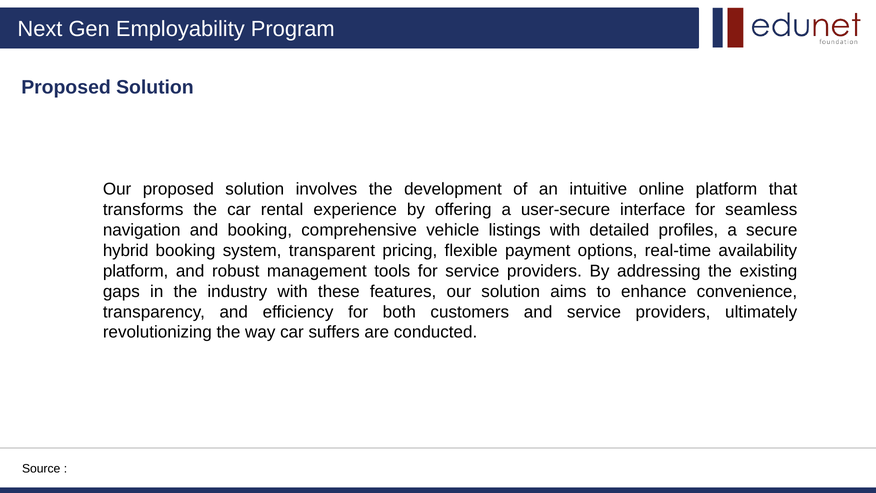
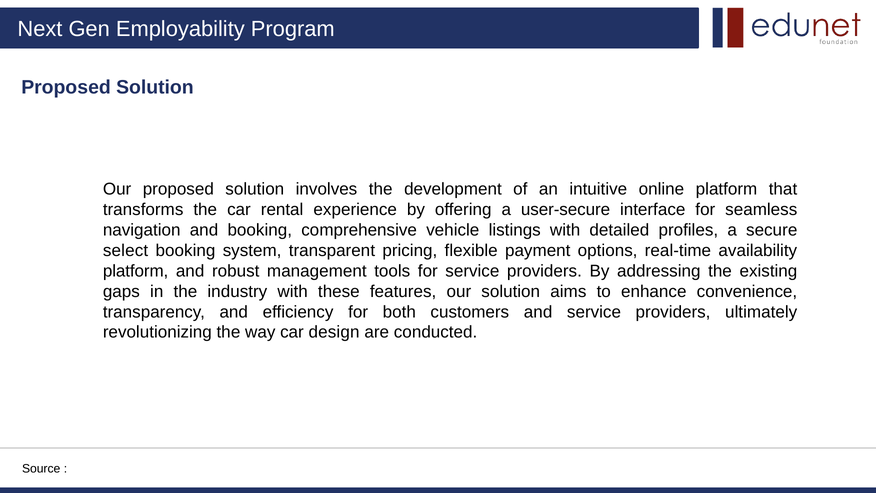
hybrid: hybrid -> select (126, 250)
suffers: suffers -> design (334, 332)
